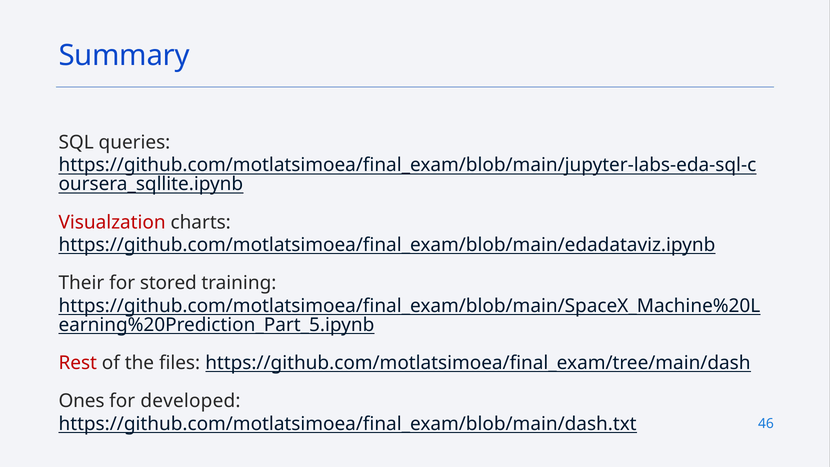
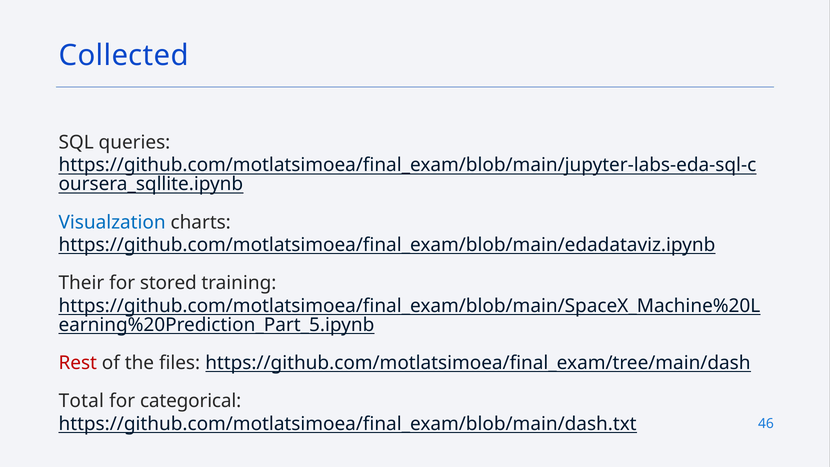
Summary: Summary -> Collected (124, 55)
Visualzation colour: red -> blue (112, 222)
Ones: Ones -> Total (81, 401)
developed: developed -> categorical (191, 401)
